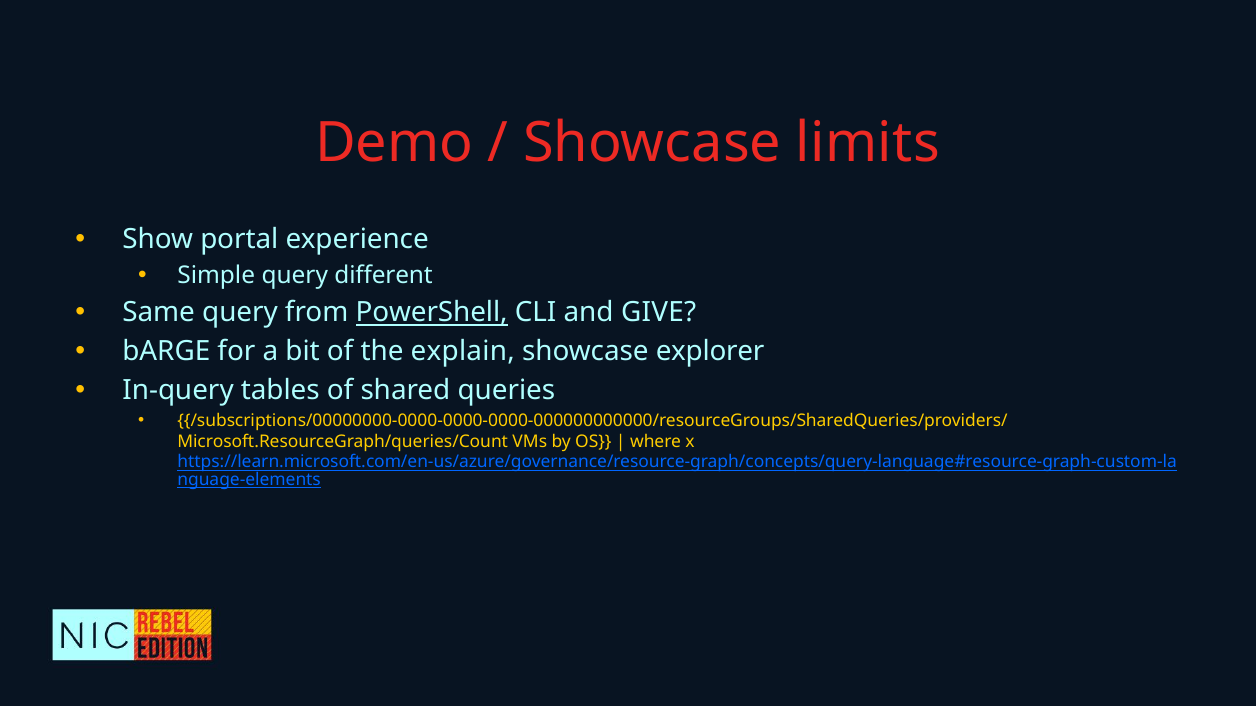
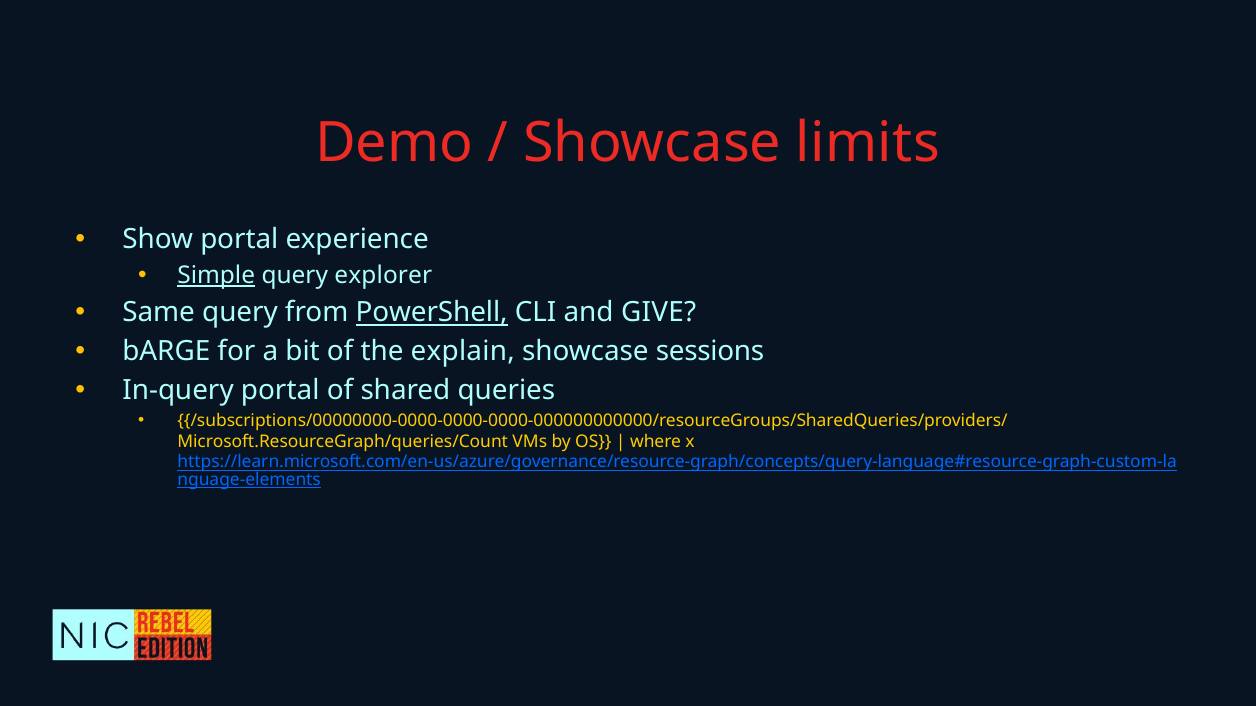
Simple underline: none -> present (216, 276)
different: different -> explorer (383, 276)
explorer: explorer -> sessions (710, 352)
In-query tables: tables -> portal (280, 391)
